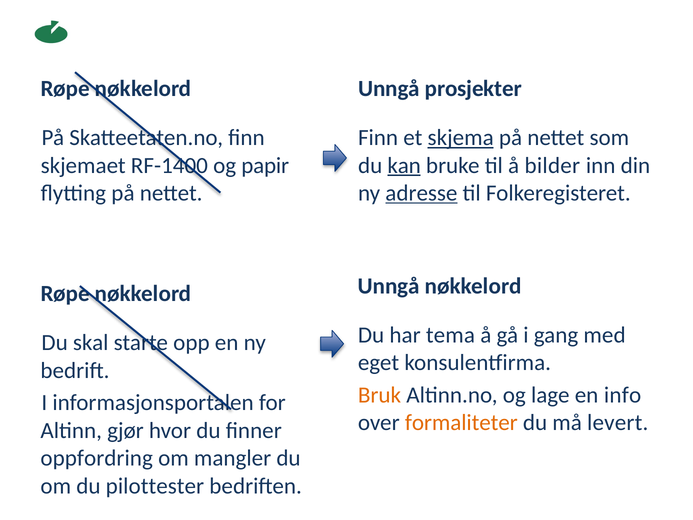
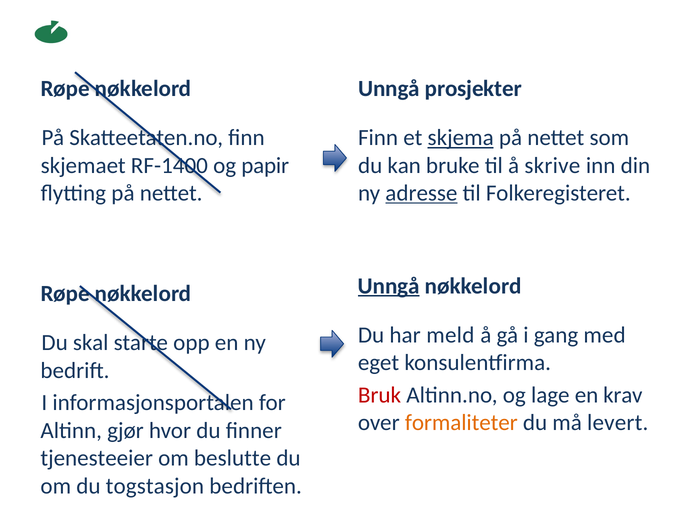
kan underline: present -> none (404, 165)
bilder: bilder -> skrive (552, 165)
Unngå underline: none -> present (389, 286)
tema: tema -> meld (450, 335)
Bruk colour: orange -> red (379, 395)
info: info -> krav (623, 395)
oppfordring: oppfordring -> tjenesteeier (97, 458)
mangler: mangler -> beslutte (233, 458)
pilottester: pilottester -> togstasjon (155, 486)
